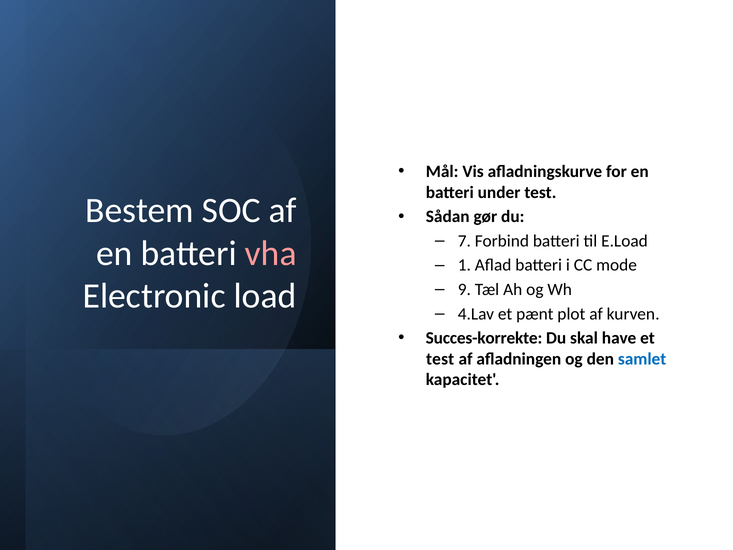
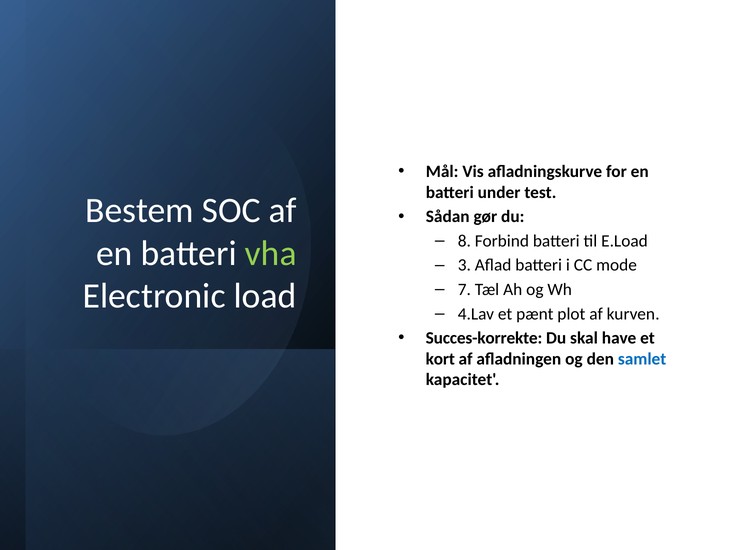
7: 7 -> 8 (464, 241)
vha colour: pink -> light green (271, 253)
1: 1 -> 3 (464, 265)
9: 9 -> 7 (464, 289)
test: test -> kort (440, 359)
